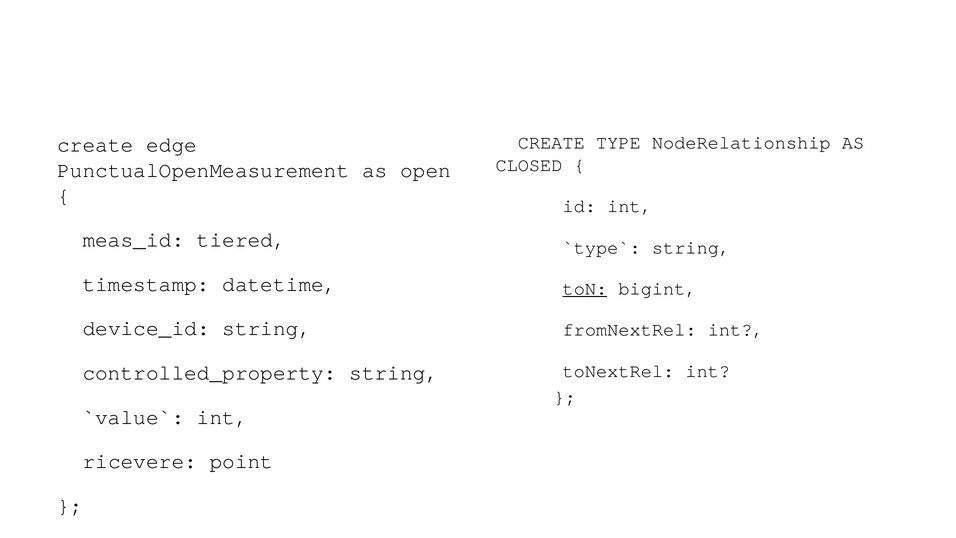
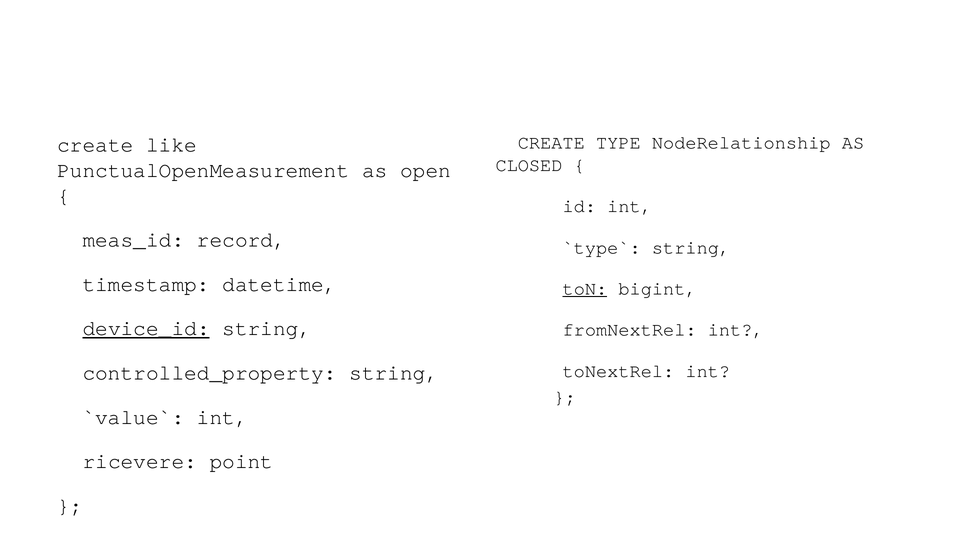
edge: edge -> like (172, 144)
tiered: tiered -> record (241, 240)
device_id underline: none -> present (146, 328)
